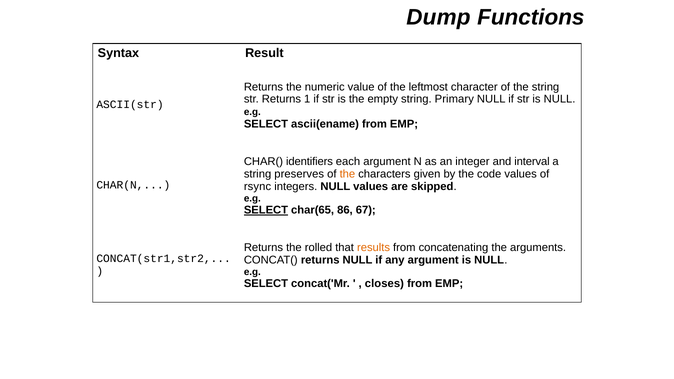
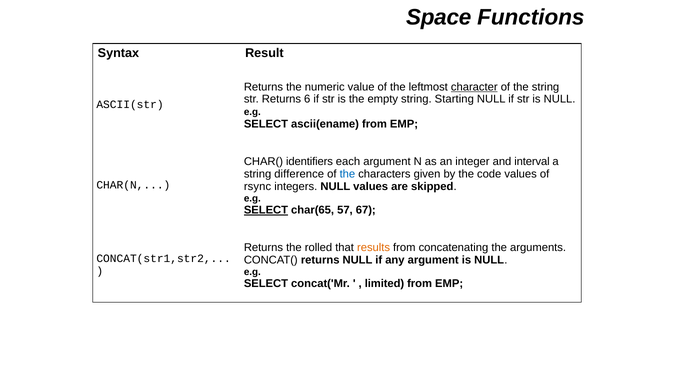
Dump: Dump -> Space (439, 18)
character underline: none -> present (474, 87)
1: 1 -> 6 (307, 99)
Primary: Primary -> Starting (454, 99)
preserves: preserves -> difference (299, 174)
the colour: orange -> blue (347, 174)
86: 86 -> 57 (345, 210)
closes: closes -> limited (384, 284)
